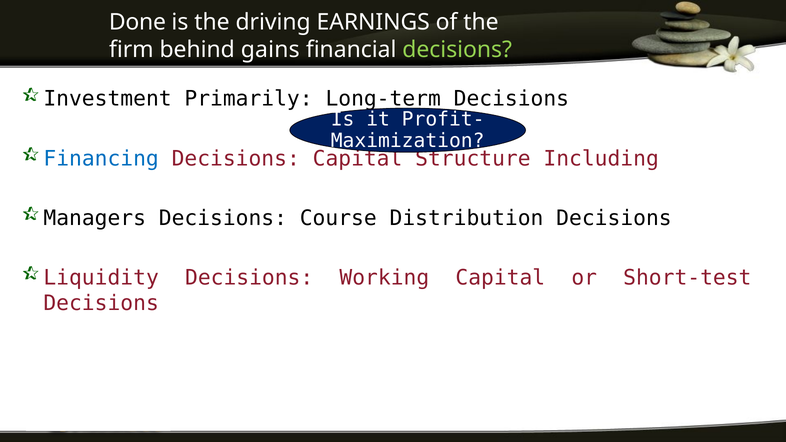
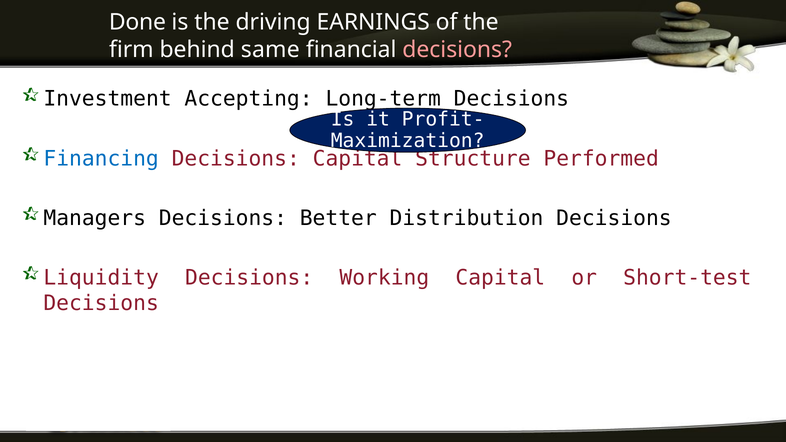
gains: gains -> same (270, 50)
decisions colour: light green -> pink (457, 50)
Primarily: Primarily -> Accepting (249, 99)
Including: Including -> Performed (601, 159)
Course: Course -> Better (338, 218)
